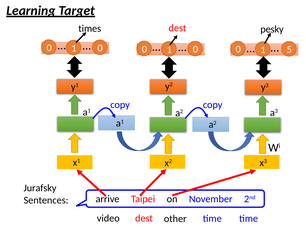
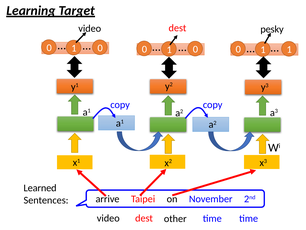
times: times -> video (90, 28)
5: 5 -> 1 (289, 49)
Jurafsky: Jurafsky -> Learned (40, 188)
